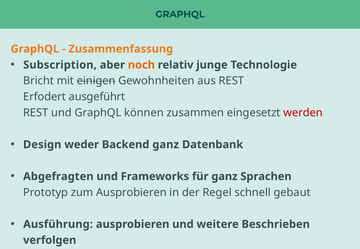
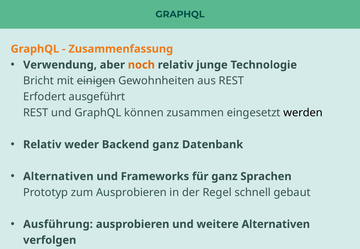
Subscription: Subscription -> Verwendung (60, 65)
werden colour: red -> black (303, 113)
Design: Design -> Relativ (42, 145)
Abgefragten: Abgefragten -> Alternativen (58, 177)
weitere Beschrieben: Beschrieben -> Alternativen (276, 224)
